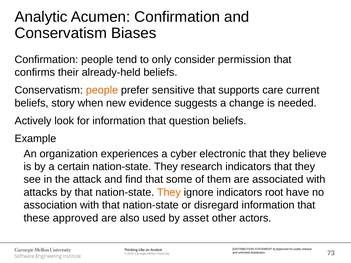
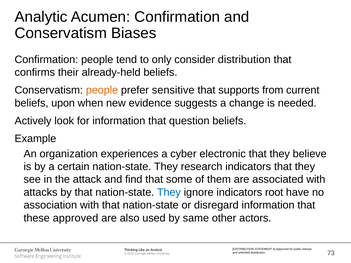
consider permission: permission -> distribution (244, 60)
care: care -> from (273, 90)
story: story -> upon (63, 103)
They colour: orange -> blue (169, 192)
asset: asset -> same (196, 218)
